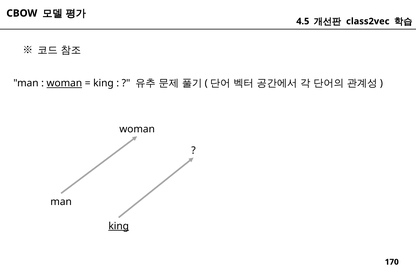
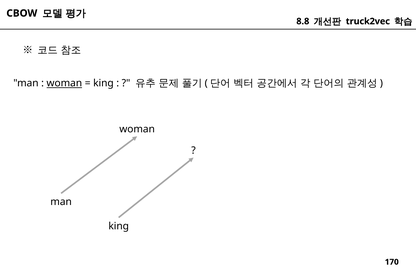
4.5: 4.5 -> 8.8 (303, 21)
class2vec: class2vec -> truck2vec (368, 21)
king underline: present -> none (119, 226)
